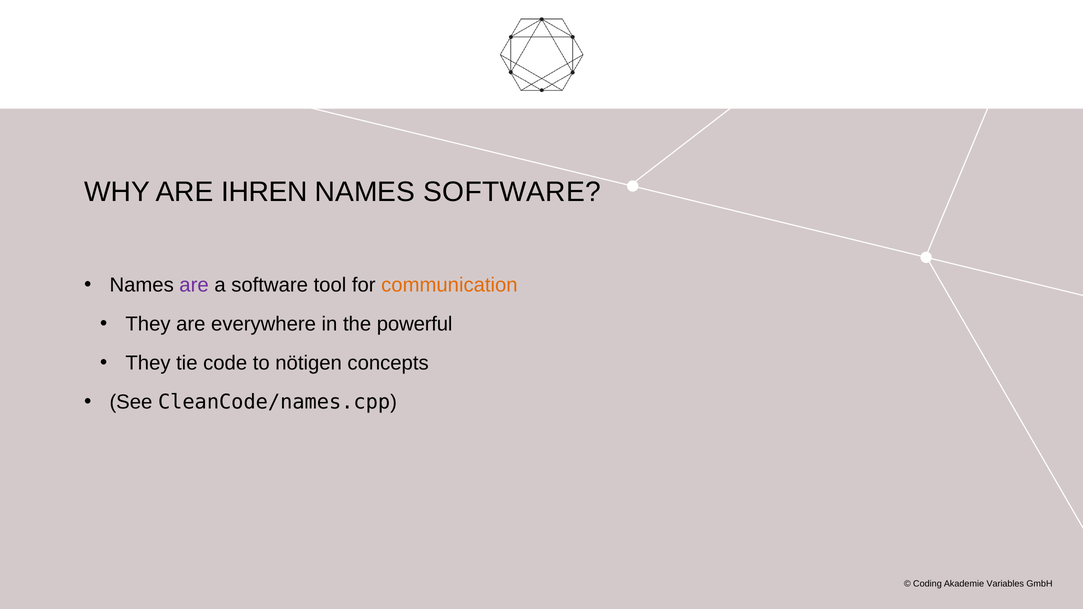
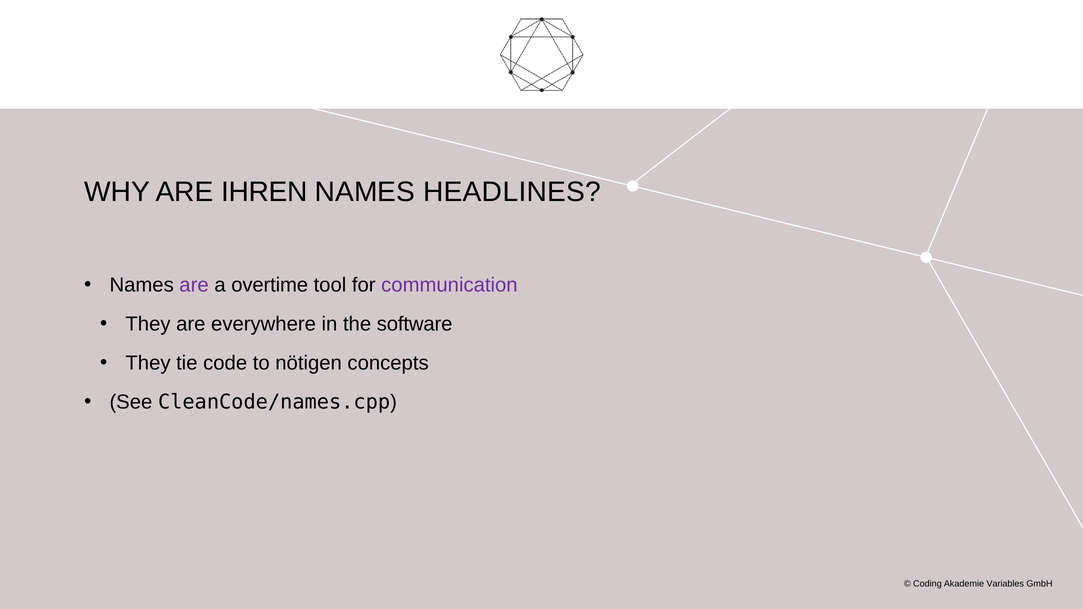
NAMES SOFTWARE: SOFTWARE -> HEADLINES (512, 192)
a software: software -> overtime (270, 285)
communication colour: orange -> purple (449, 285)
powerful: powerful -> software (415, 324)
